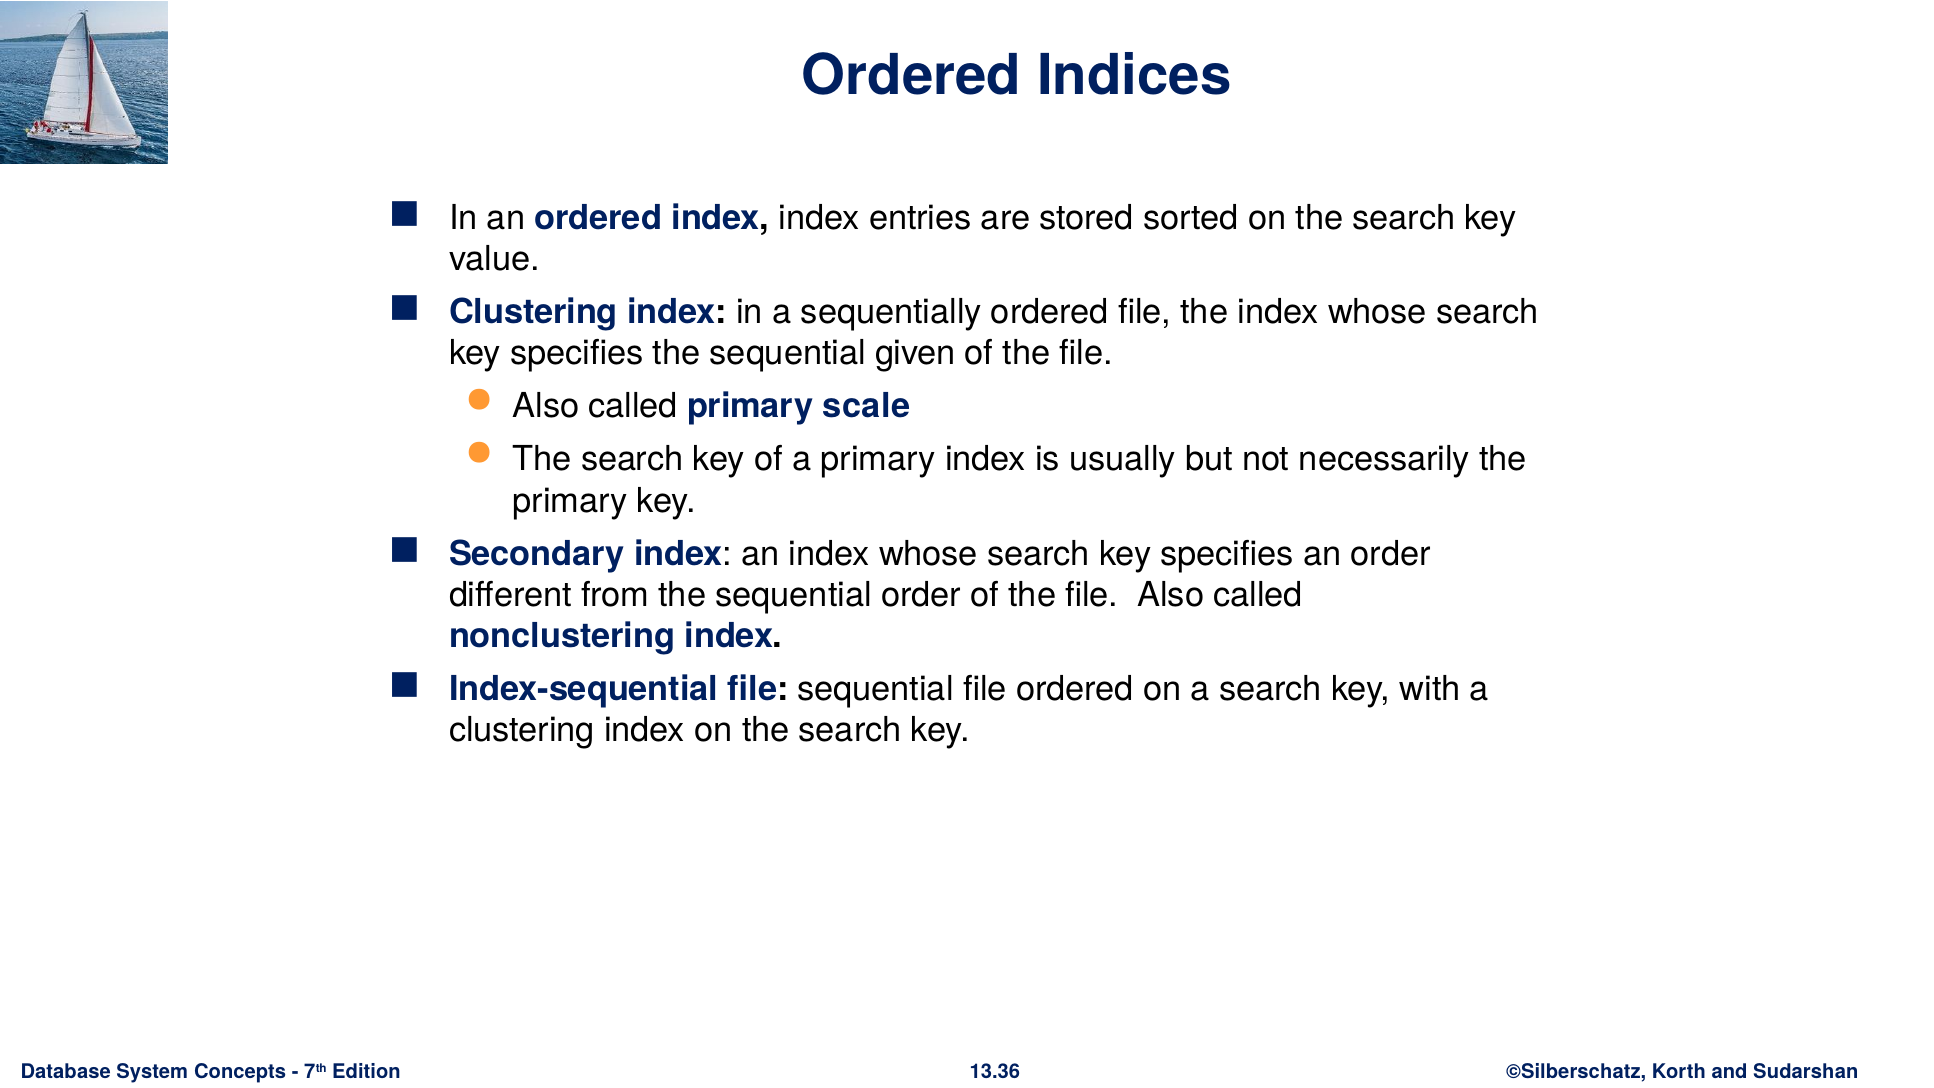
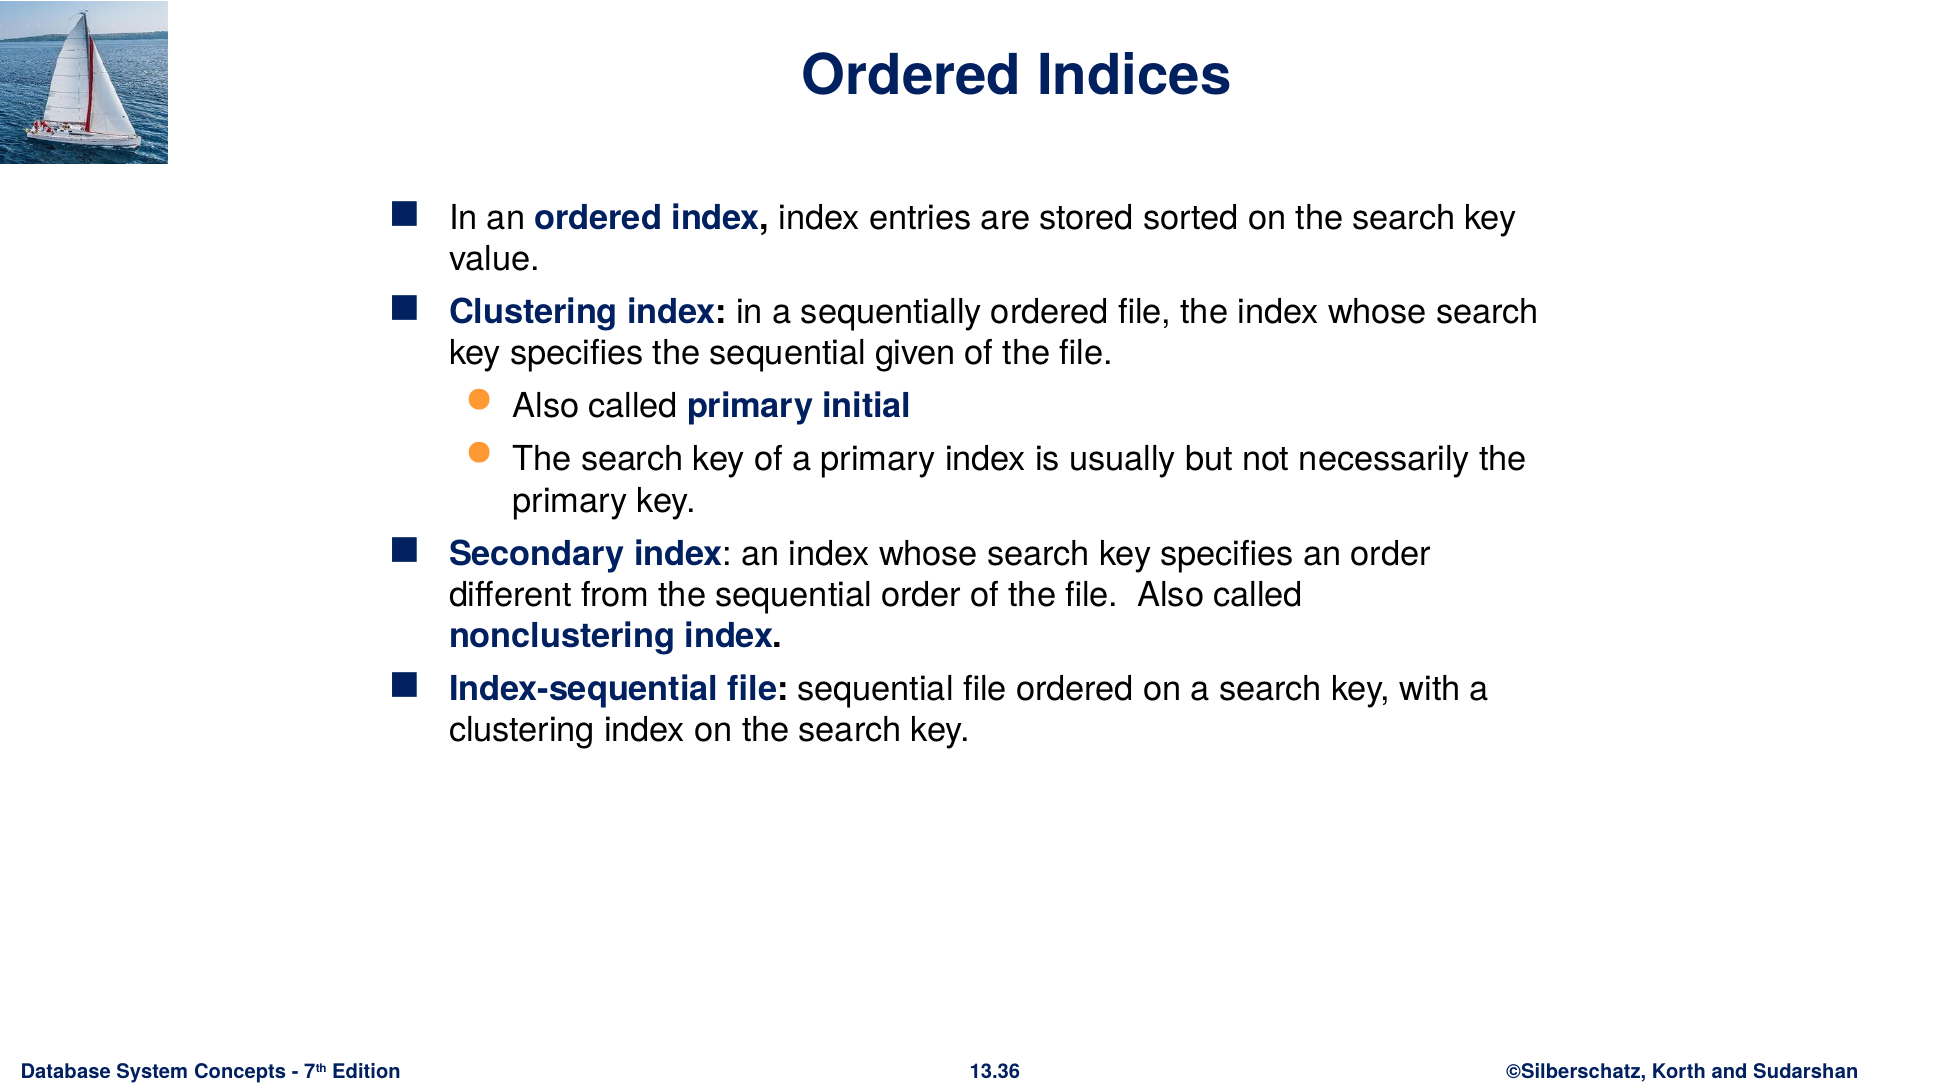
scale: scale -> initial (867, 406)
